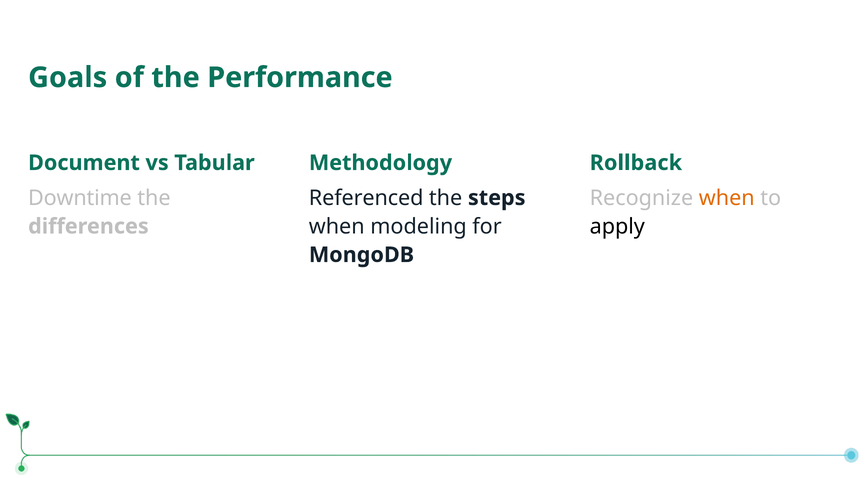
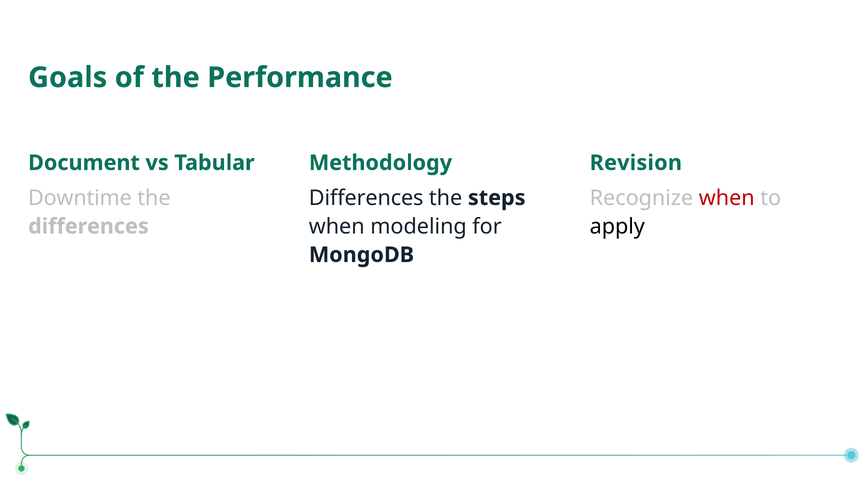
Rollback: Rollback -> Revision (636, 163)
Referenced: Referenced -> Differences (366, 198)
when colour: orange -> red (727, 198)
